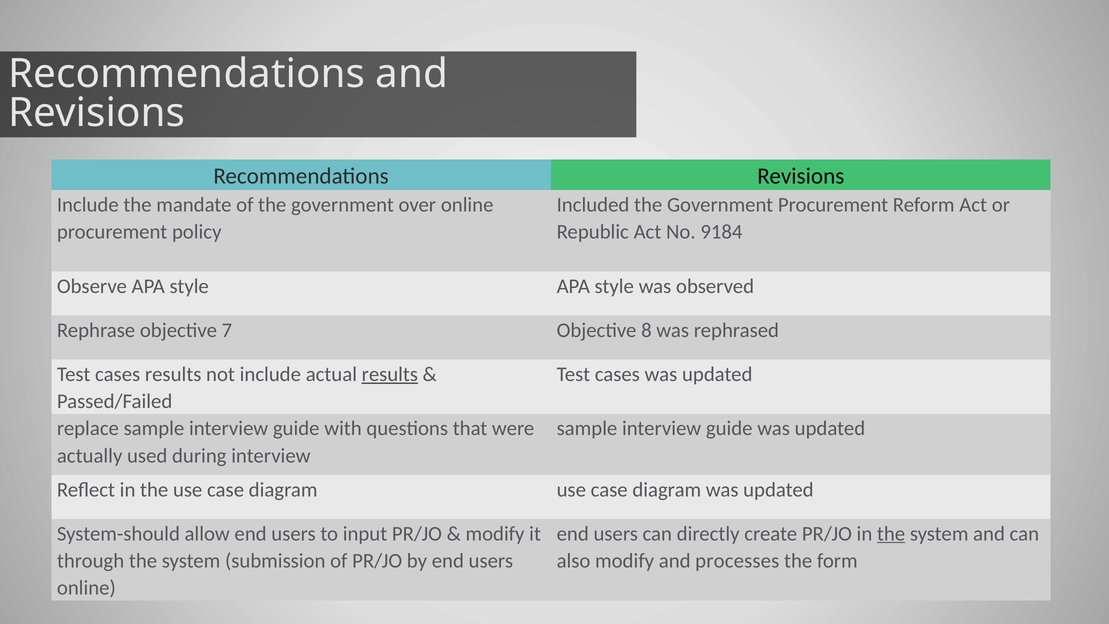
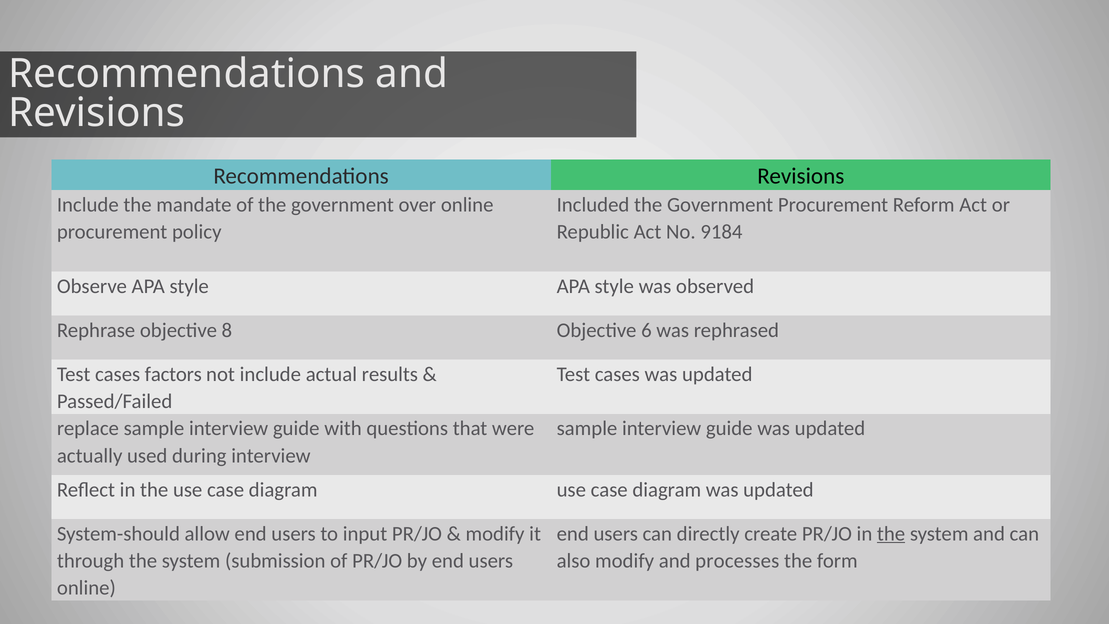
7: 7 -> 8 (227, 330)
8: 8 -> 6 (646, 330)
cases results: results -> factors (173, 374)
results underline: present -> none (390, 374)
